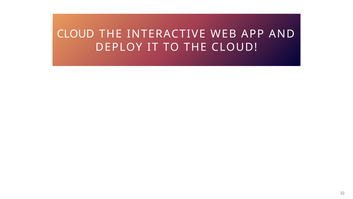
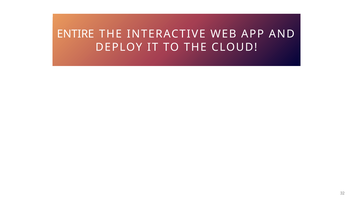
CLOUD: CLOUD -> ENTIRE (76, 34)
